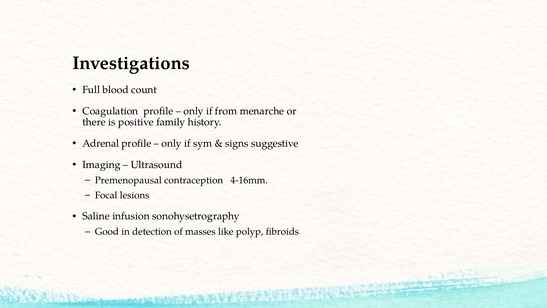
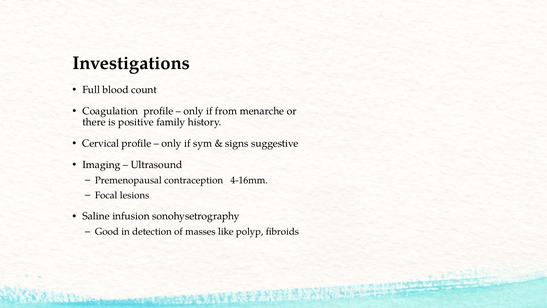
Adrenal: Adrenal -> Cervical (101, 143)
